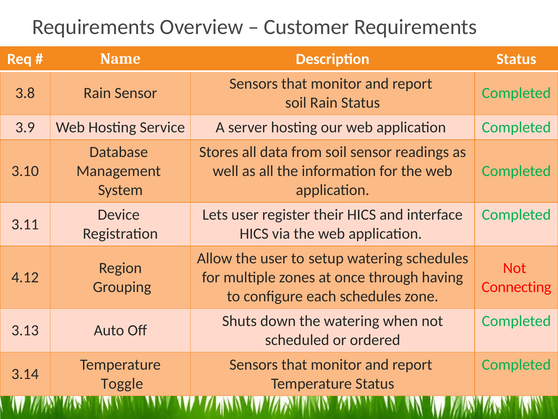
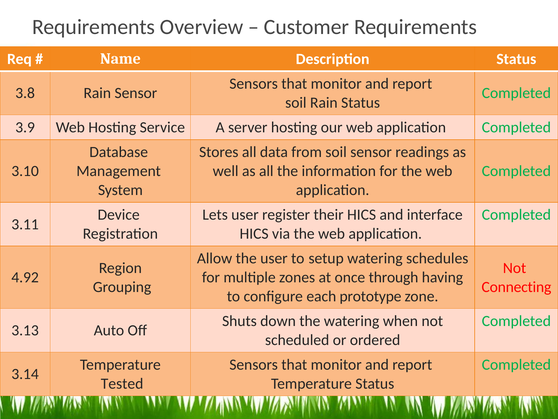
4.12: 4.12 -> 4.92 (25, 277)
each schedules: schedules -> prototype (371, 296)
Toggle: Toggle -> Tested (122, 383)
